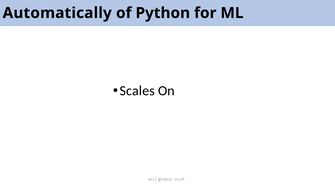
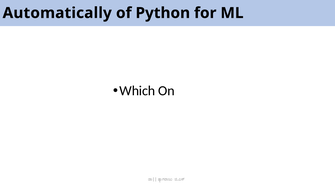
Scales: Scales -> Which (137, 91)
